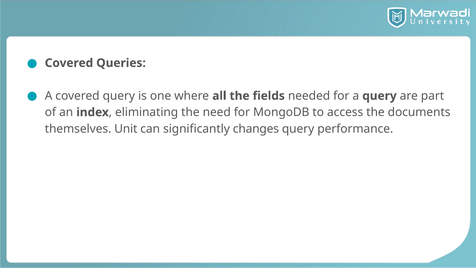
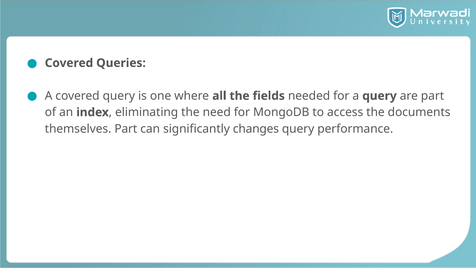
themselves Unit: Unit -> Part (126, 129)
